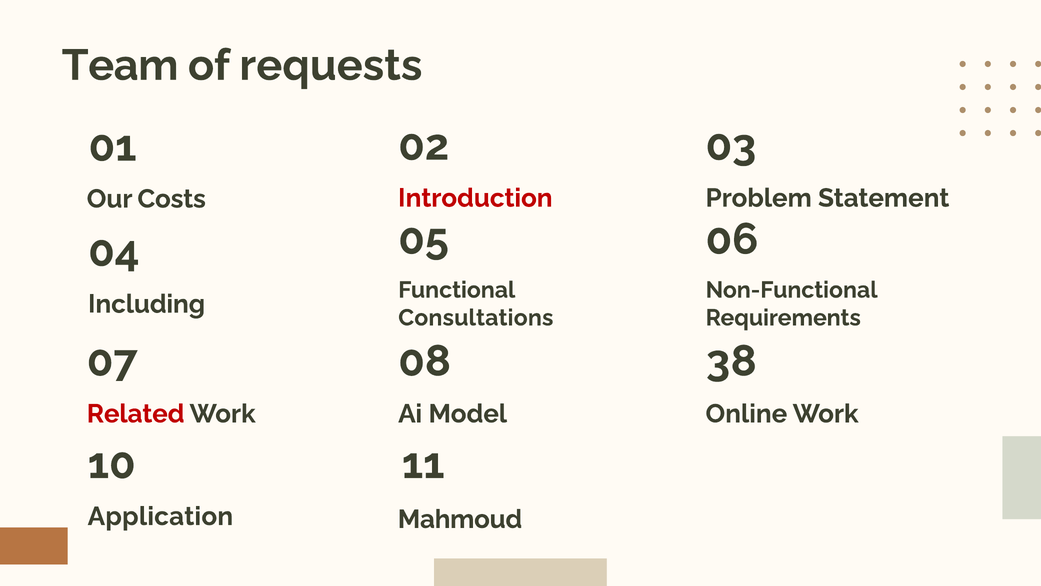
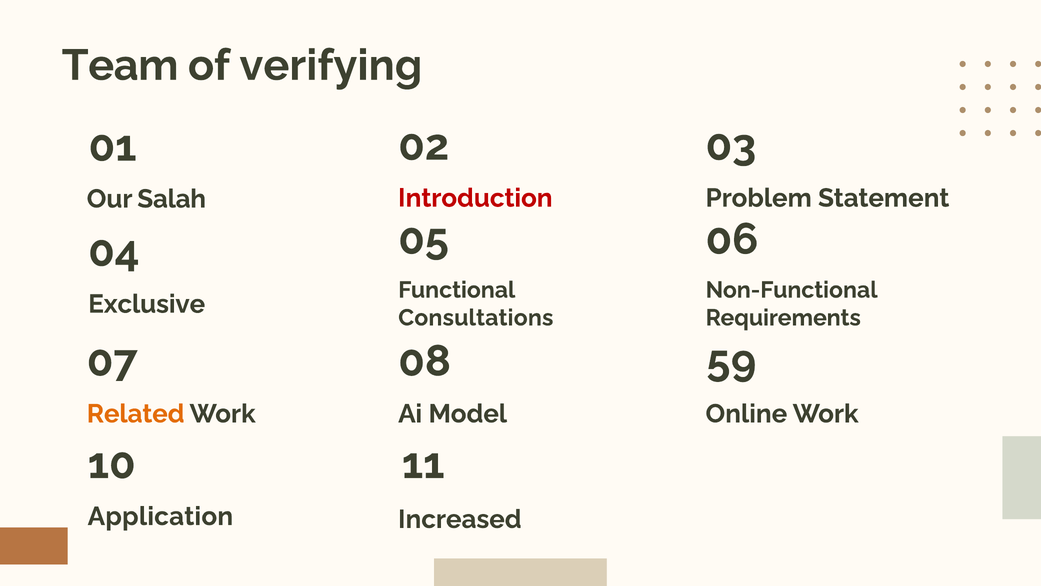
requests: requests -> verifying (331, 65)
Costs: Costs -> Salah (172, 199)
Including: Including -> Exclusive (147, 304)
38: 38 -> 59 (731, 361)
Related colour: red -> orange (136, 414)
Mahmoud: Mahmoud -> Increased (460, 519)
